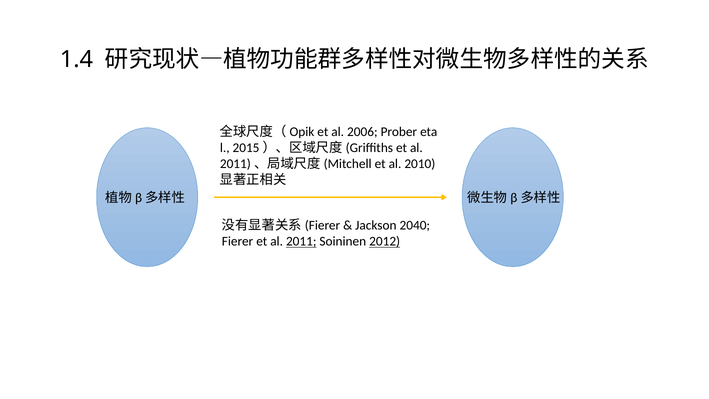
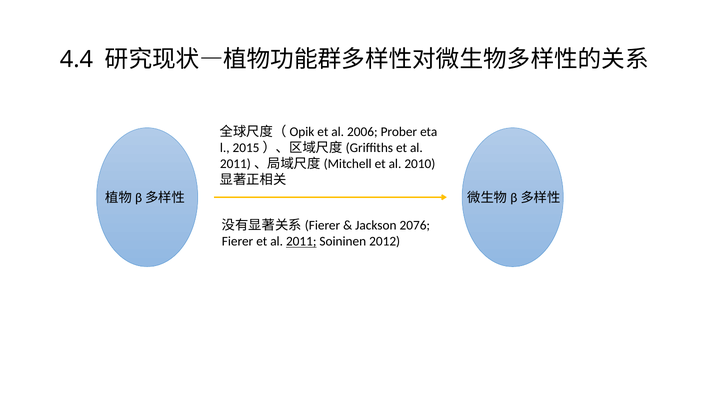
1.4: 1.4 -> 4.4 (76, 60)
2040: 2040 -> 2076 (415, 225)
2012 underline: present -> none (385, 241)
